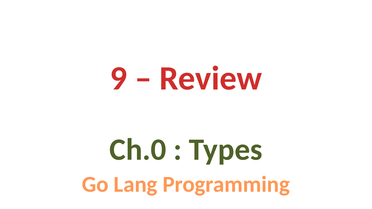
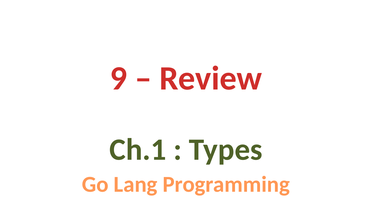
Ch.0: Ch.0 -> Ch.1 (138, 150)
